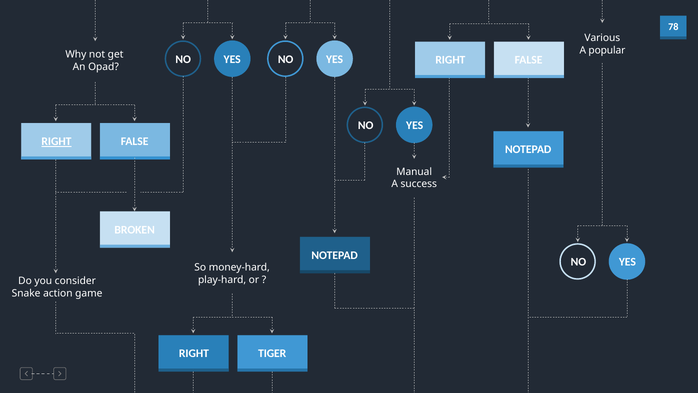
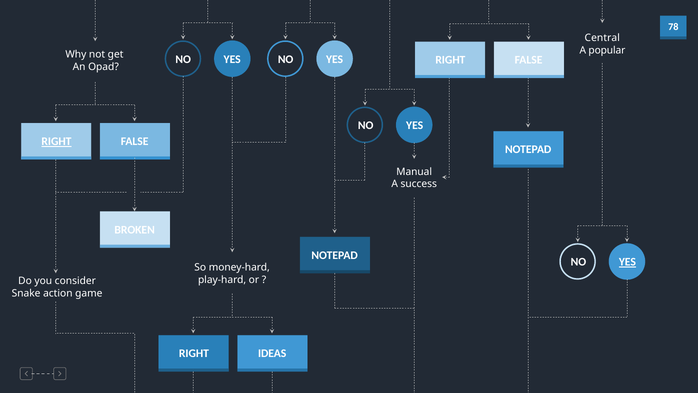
Various: Various -> Central (602, 38)
YES underline: none -> present (627, 262)
TIGER: TIGER -> IDEAS (272, 353)
